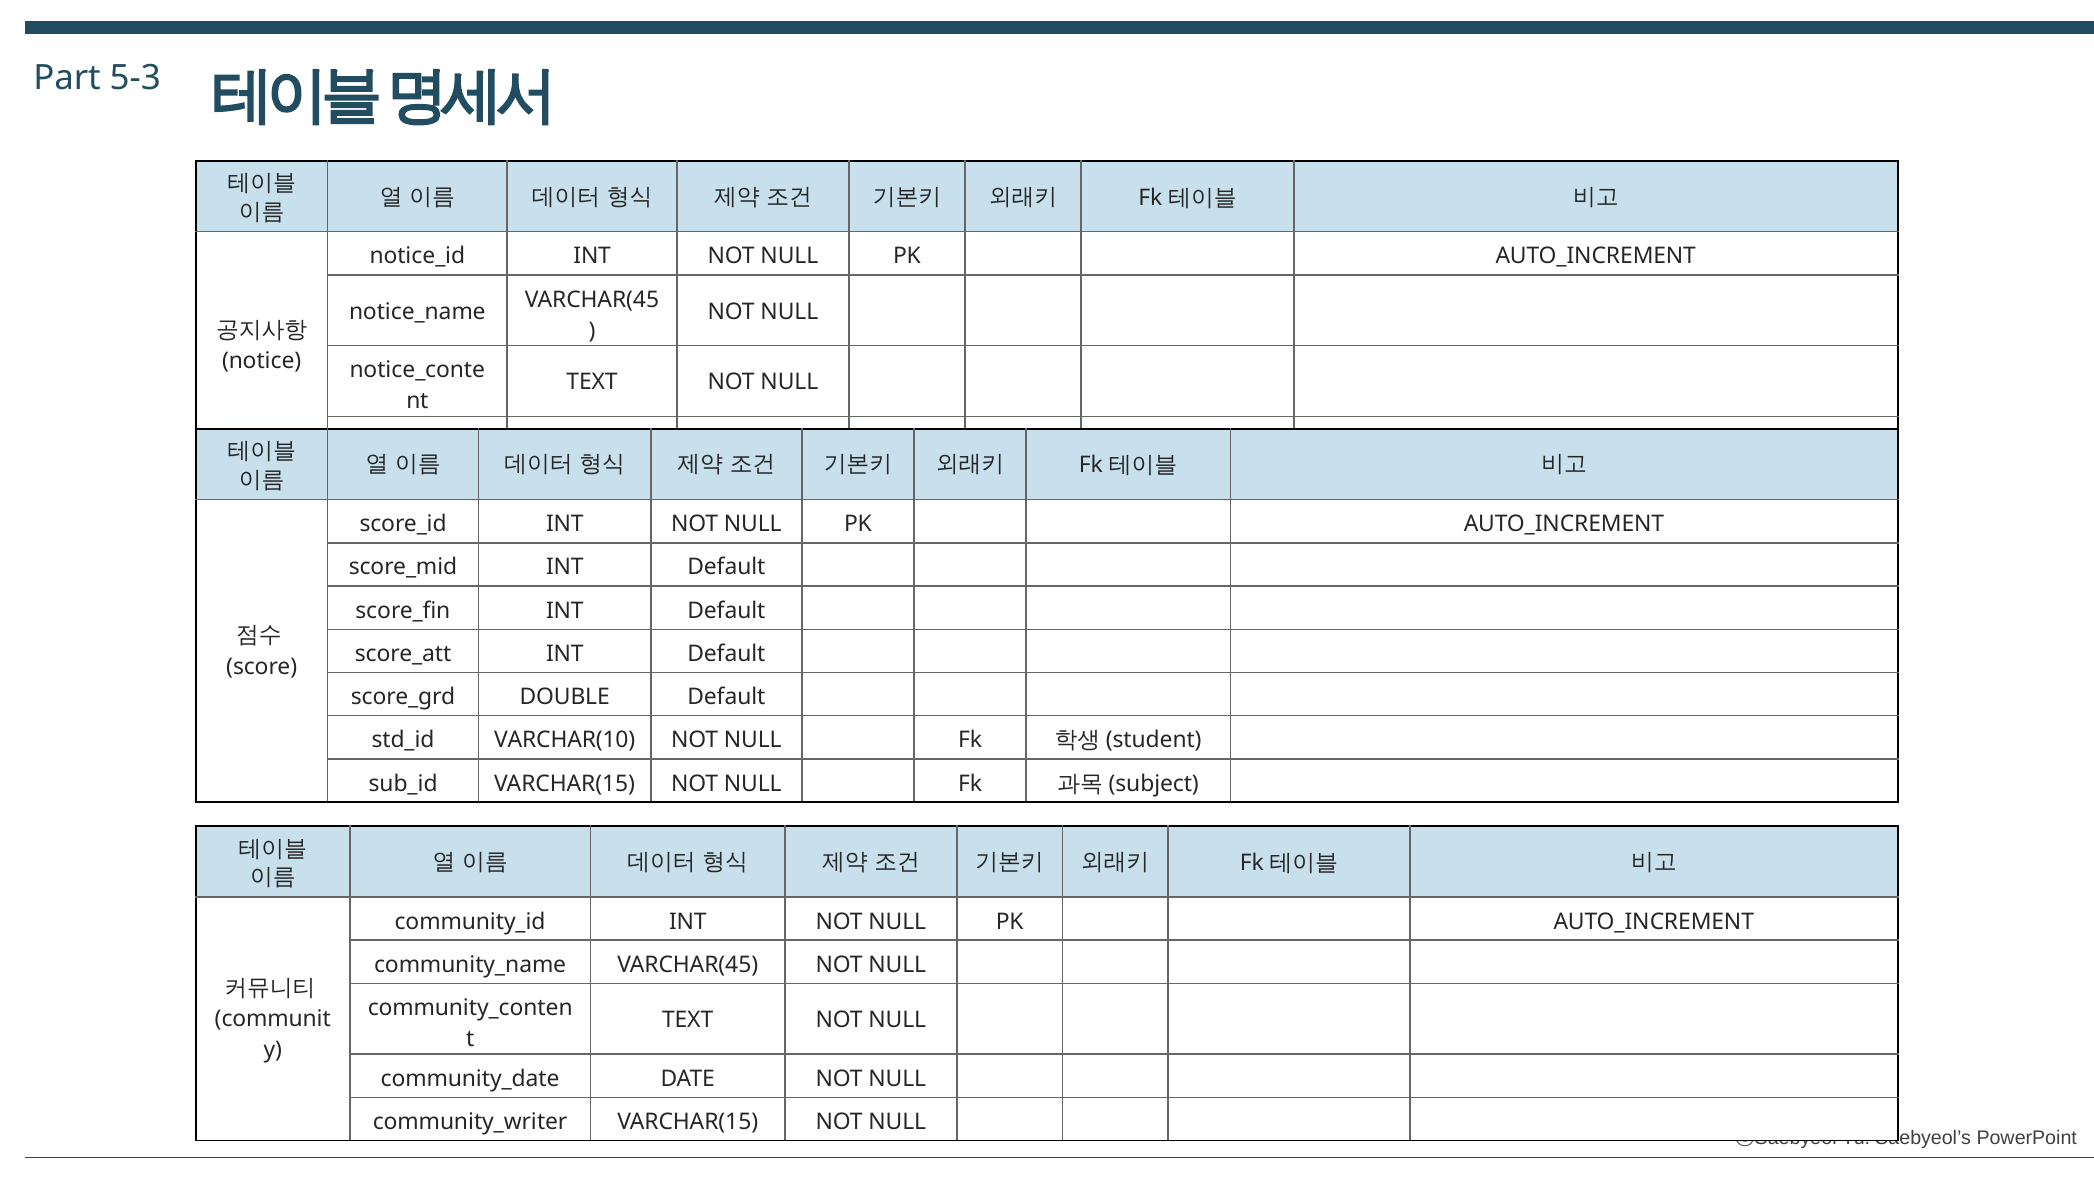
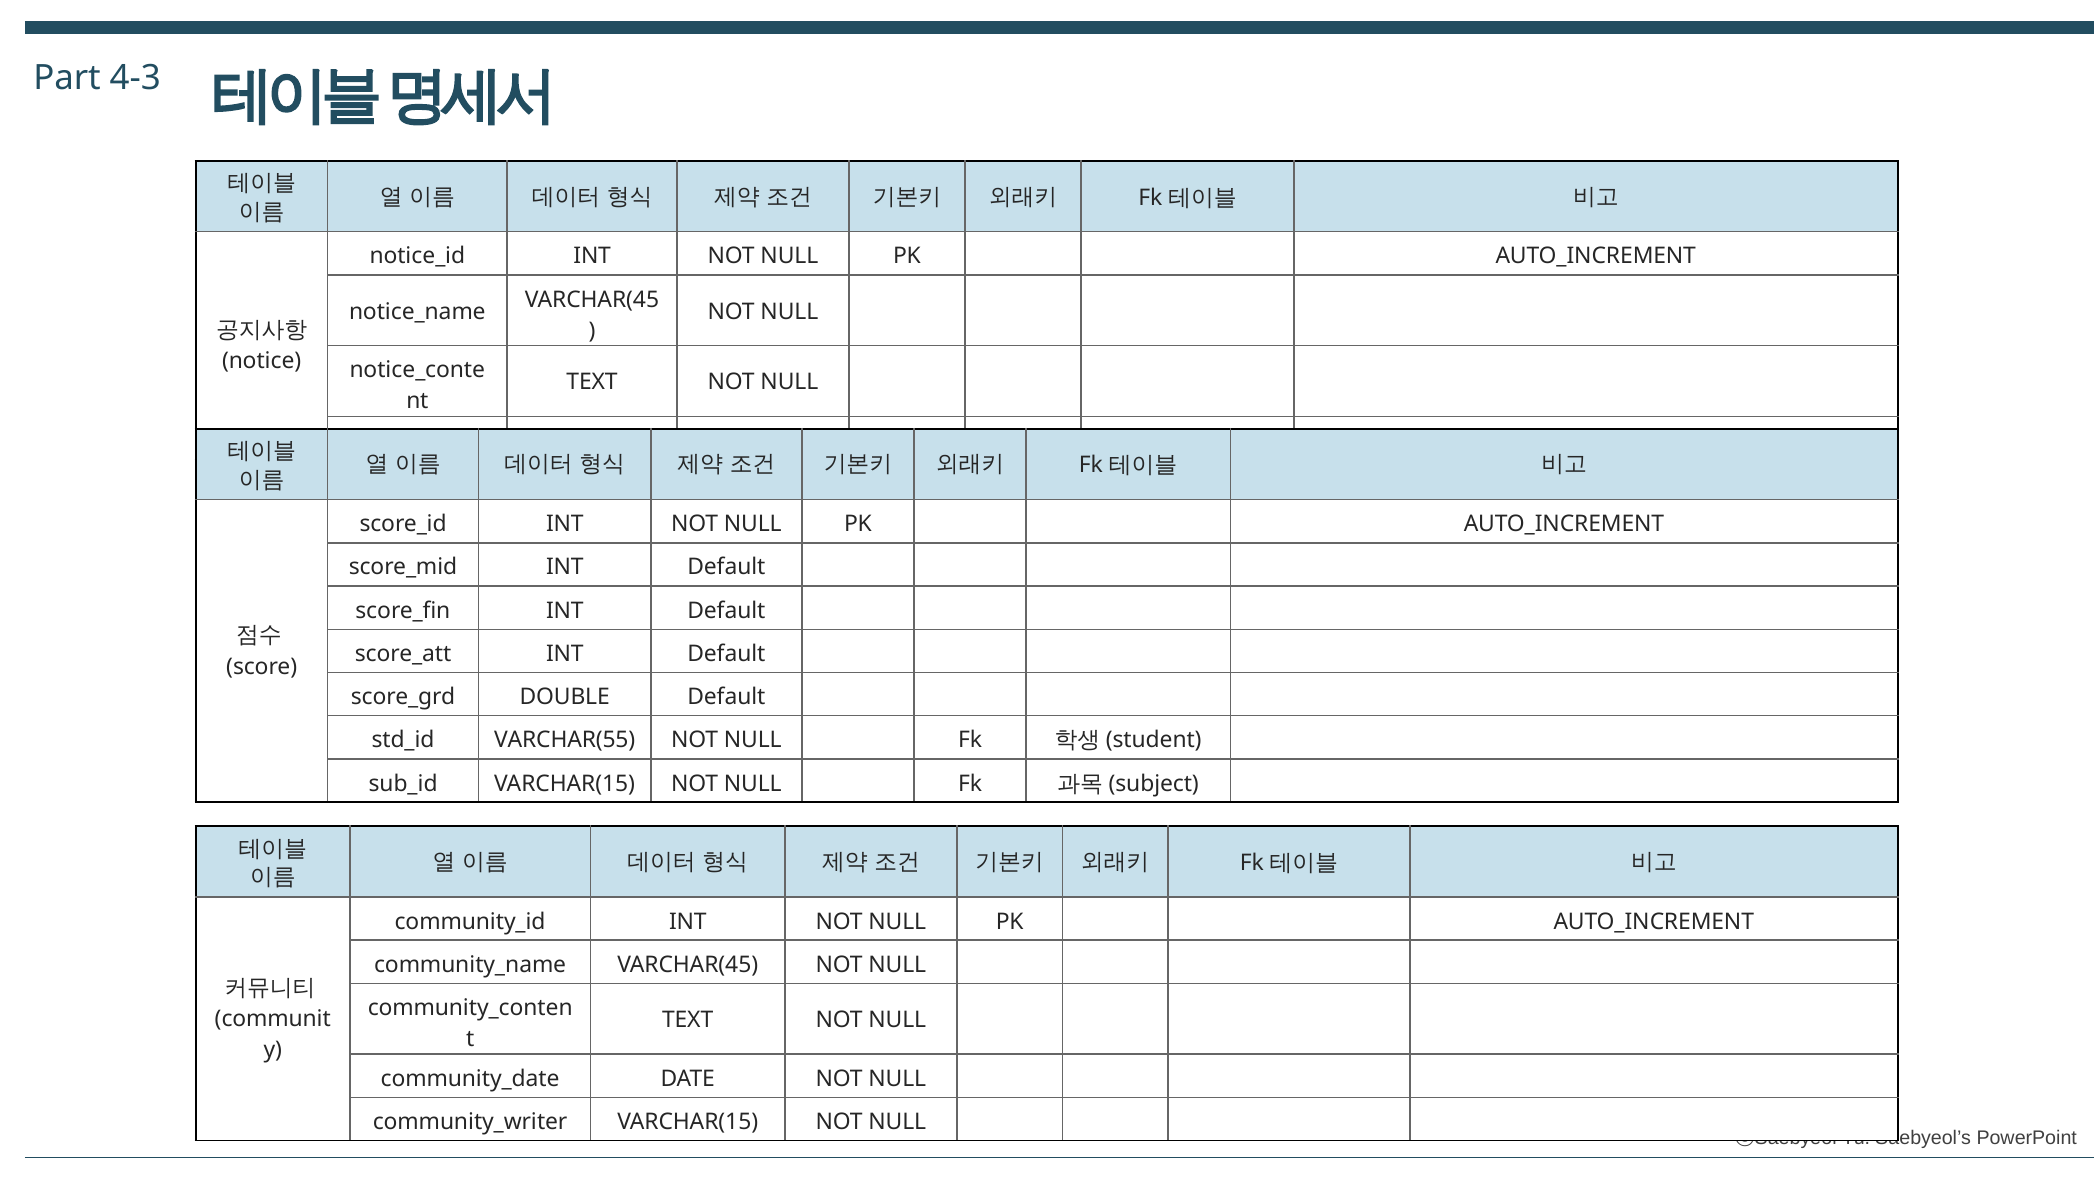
5-3: 5-3 -> 4-3 (135, 78)
VARCHAR(10: VARCHAR(10 -> VARCHAR(55 (565, 740)
